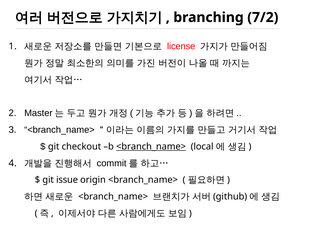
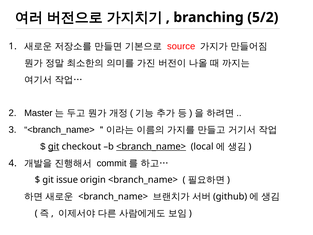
7/2: 7/2 -> 5/2 (263, 17)
license: license -> source (181, 46)
git underline: none -> present (54, 146)
